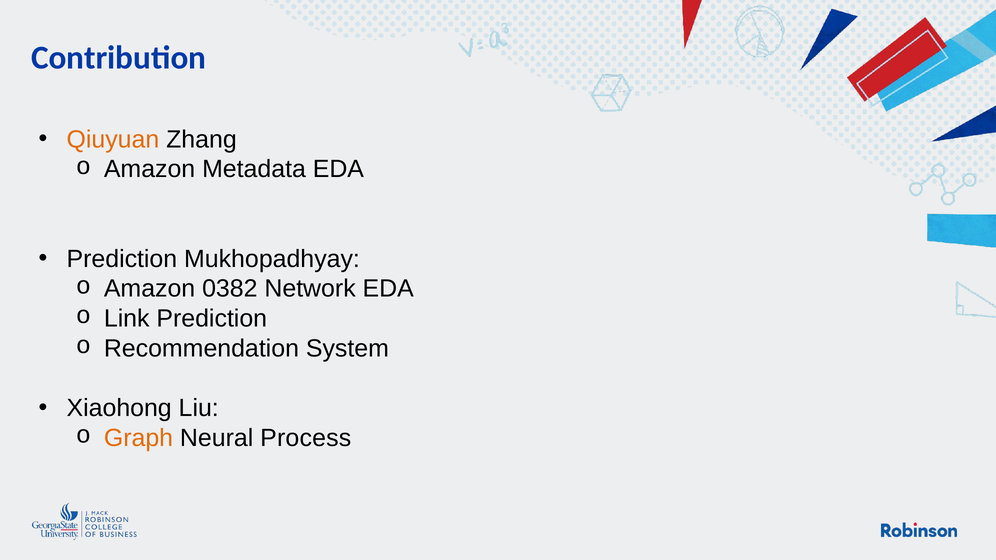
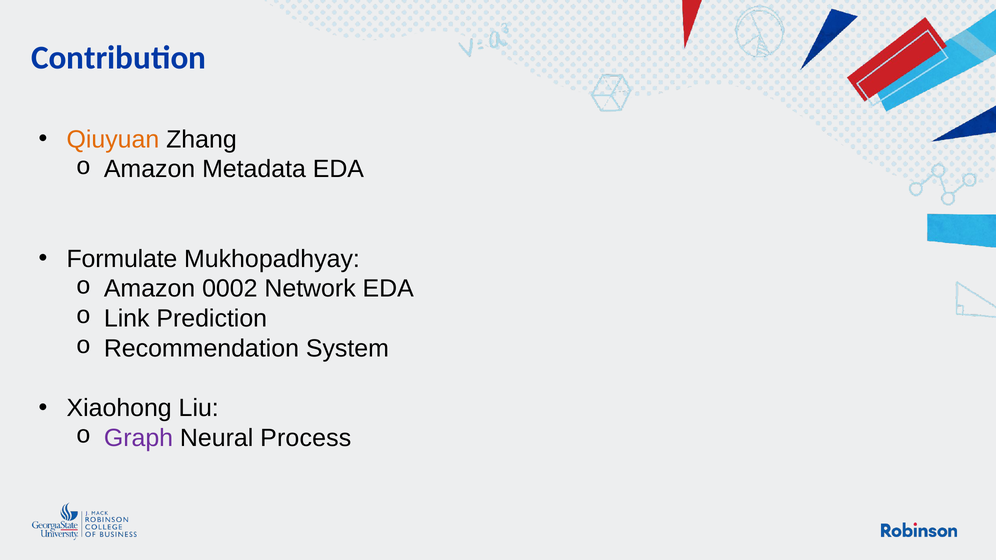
Prediction: Prediction -> Formulate (122, 259)
0382: 0382 -> 0002 (230, 289)
Graph colour: orange -> purple (139, 438)
